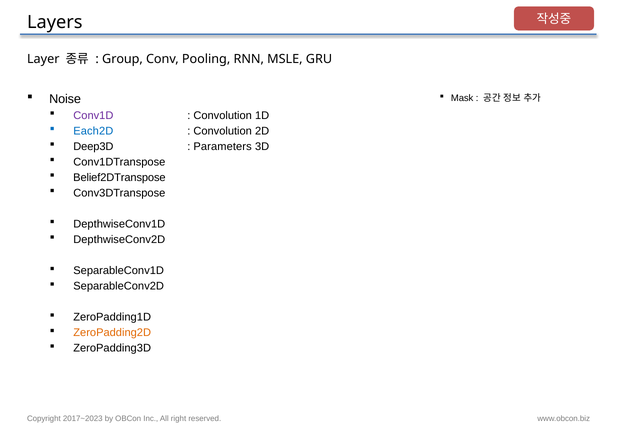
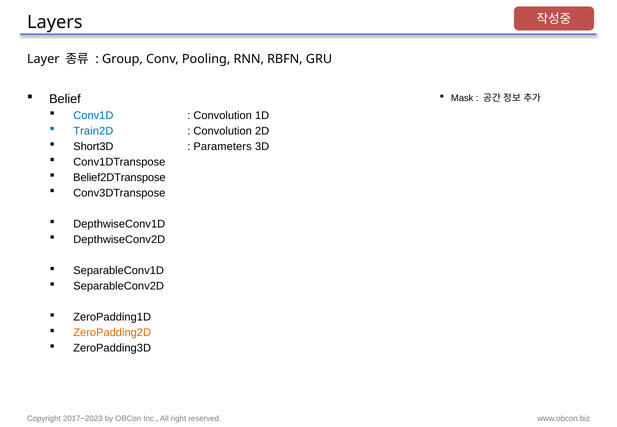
MSLE: MSLE -> RBFN (285, 59)
Noise: Noise -> Belief (65, 99)
Conv1D colour: purple -> blue (93, 116)
Each2D: Each2D -> Train2D (93, 131)
Deep3D: Deep3D -> Short3D (93, 147)
